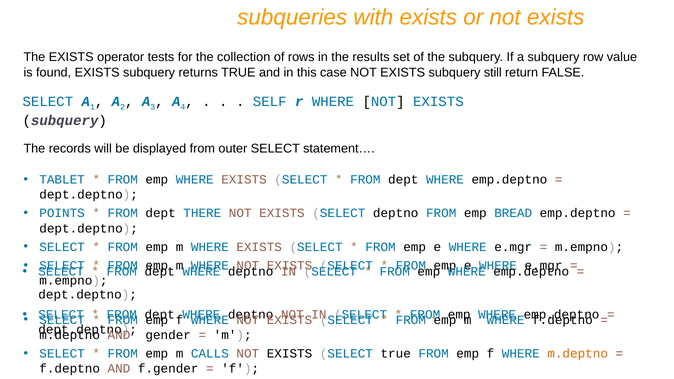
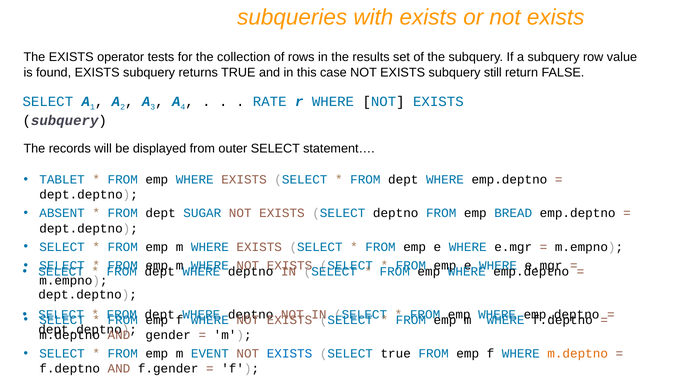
SELF: SELF -> RATE (270, 101)
POINTS: POINTS -> ABSENT (62, 213)
THERE: THERE -> SUGAR (202, 213)
CALLS: CALLS -> EVENT (210, 354)
EXISTS colour: black -> blue (290, 354)
